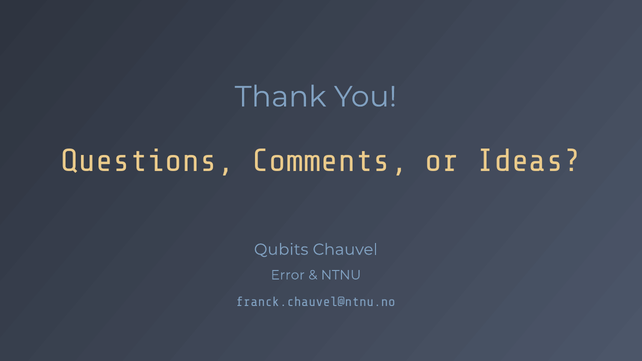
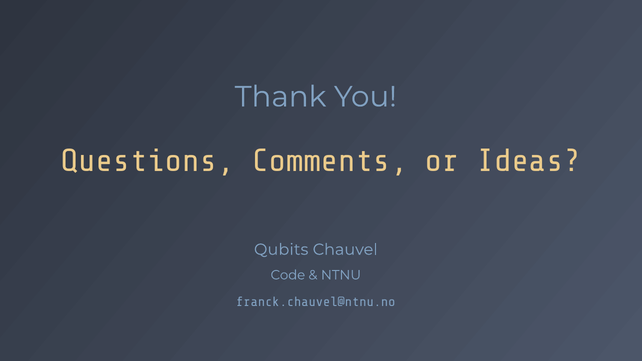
Error: Error -> Code (288, 275)
